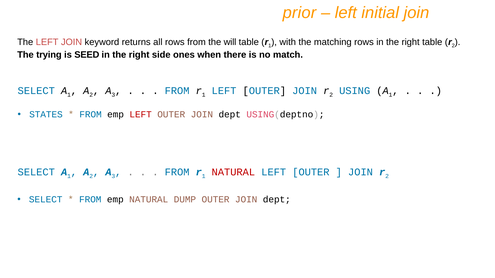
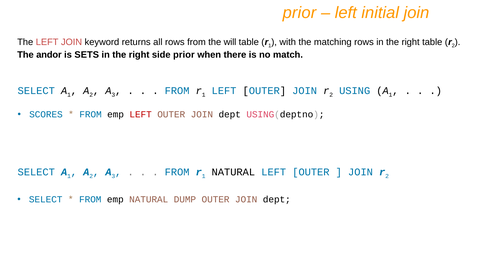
trying: trying -> andor (49, 55)
SEED: SEED -> SETS (87, 55)
side ones: ones -> prior (184, 55)
STATES: STATES -> SCORES (46, 115)
NATURAL colour: red -> black (233, 173)
